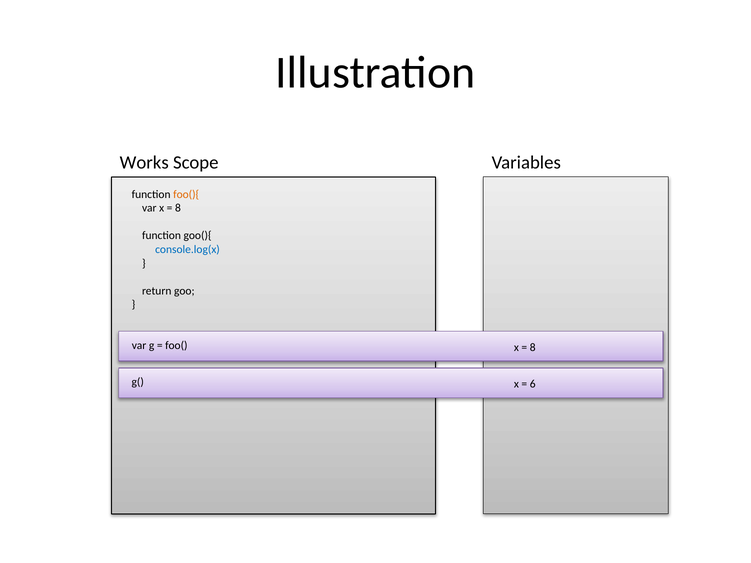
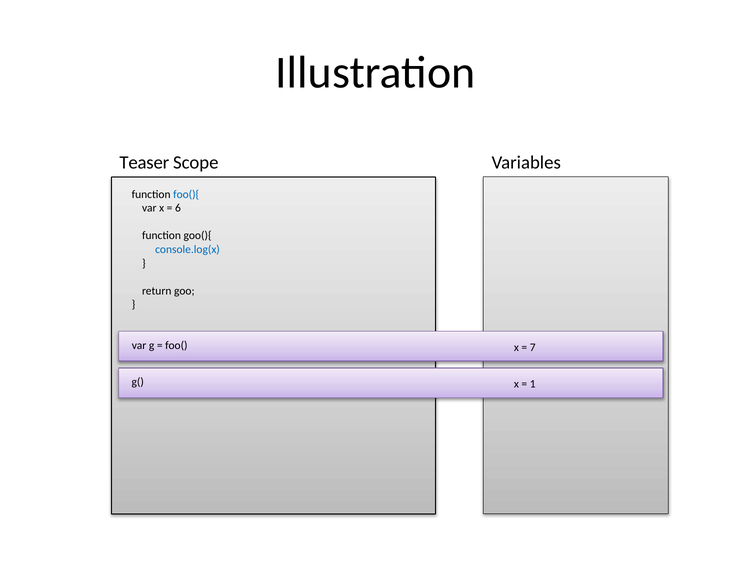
Works: Works -> Teaser (144, 163)
foo(){ colour: orange -> blue (186, 194)
8: 8 -> 6 (178, 208)
8: 8 -> 7 (533, 347)
6: 6 -> 1 (533, 384)
